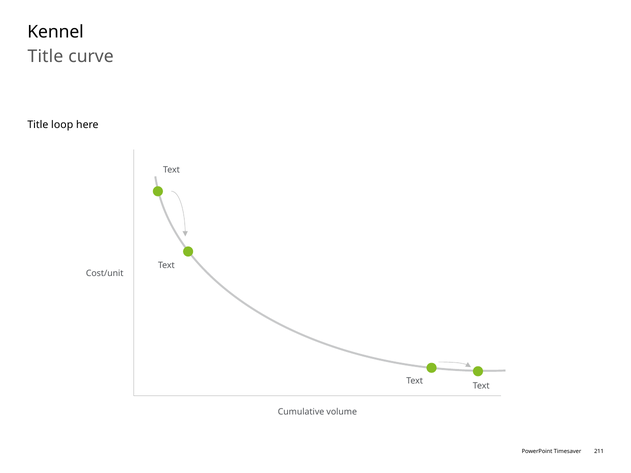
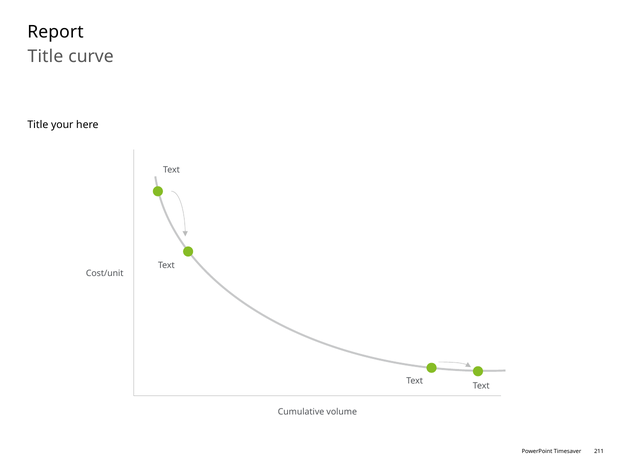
Kennel: Kennel -> Report (55, 32)
loop: loop -> your (62, 125)
